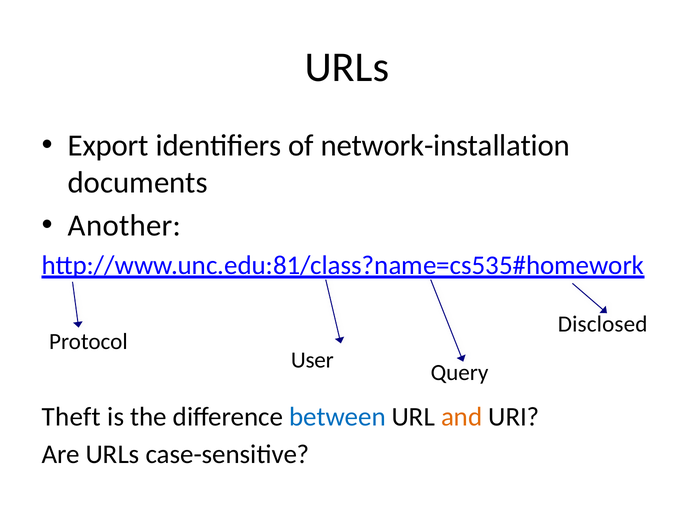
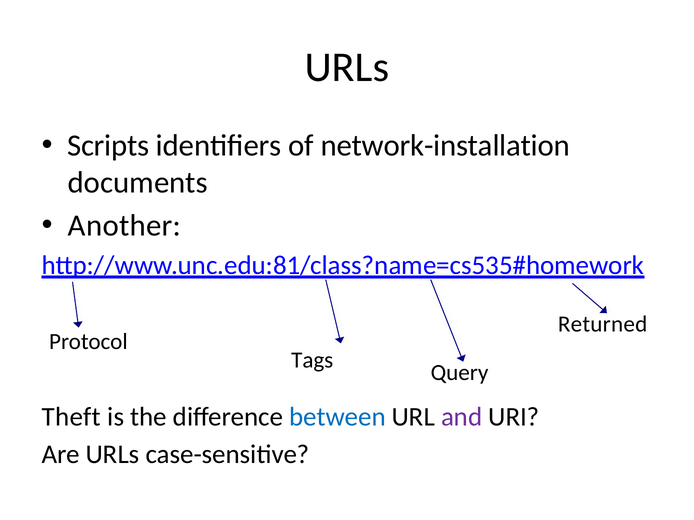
Export: Export -> Scripts (108, 146)
Disclosed: Disclosed -> Returned (603, 324)
User: User -> Tags (312, 361)
and colour: orange -> purple (462, 417)
